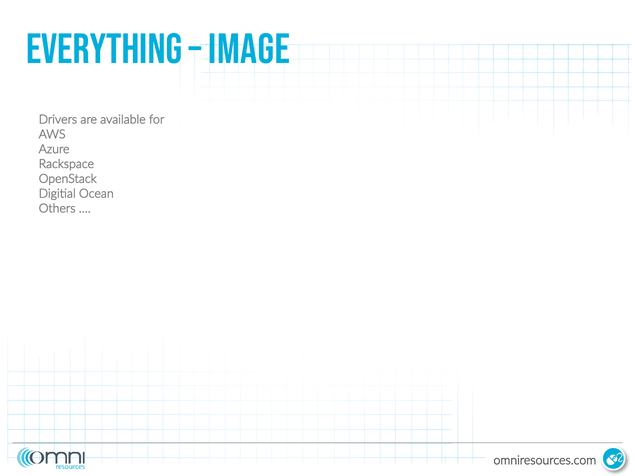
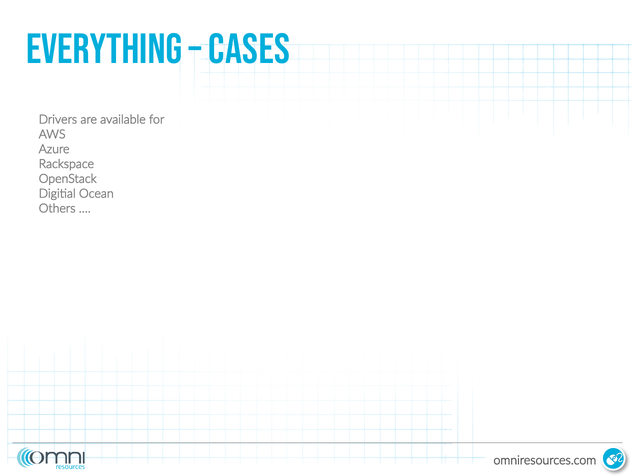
Image: Image -> Cases (249, 50)
